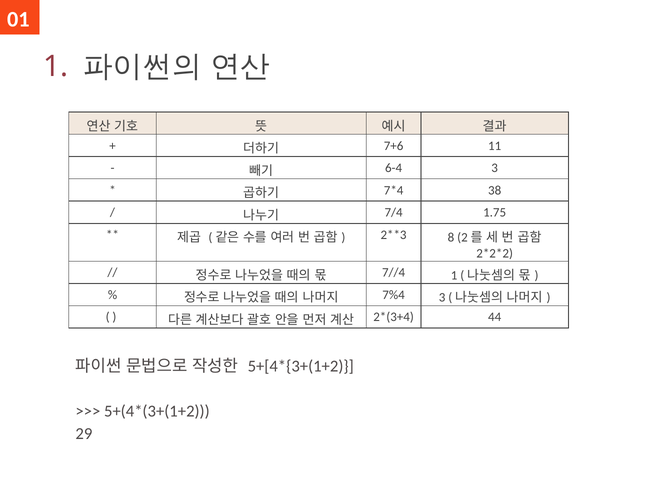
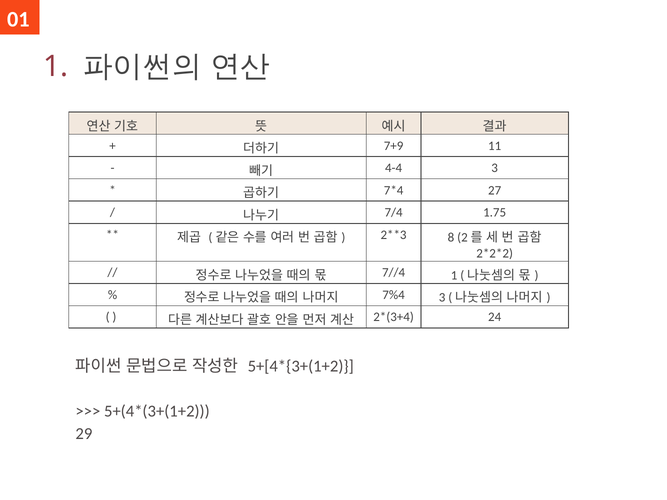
7+6: 7+6 -> 7+9 (394, 146)
6-4: 6-4 -> 4-4 (394, 168)
38: 38 -> 27 (495, 190)
44: 44 -> 24 (495, 317)
